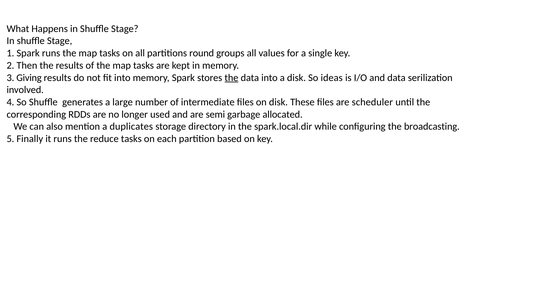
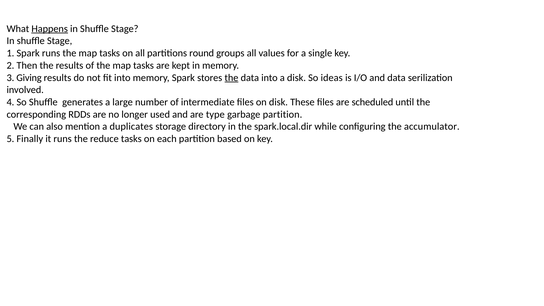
Happens underline: none -> present (50, 29)
scheduler: scheduler -> scheduled (372, 102)
semi: semi -> type (215, 114)
garbage allocated: allocated -> partition (283, 114)
broadcasting: broadcasting -> accumulator (432, 127)
